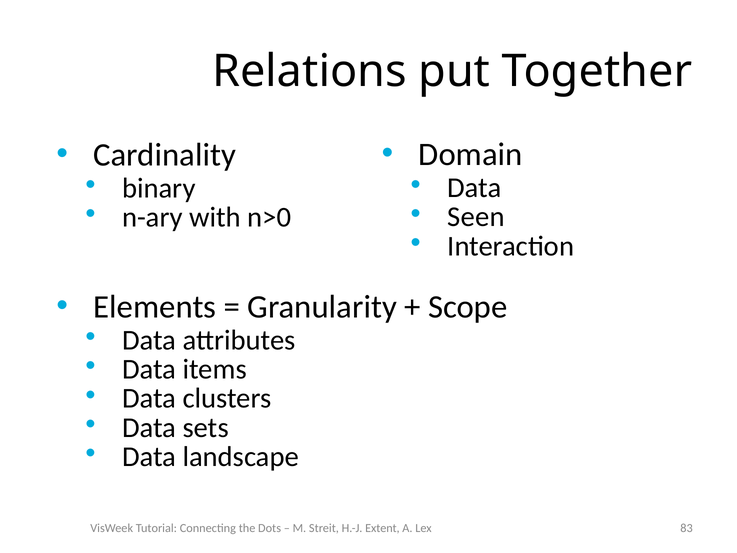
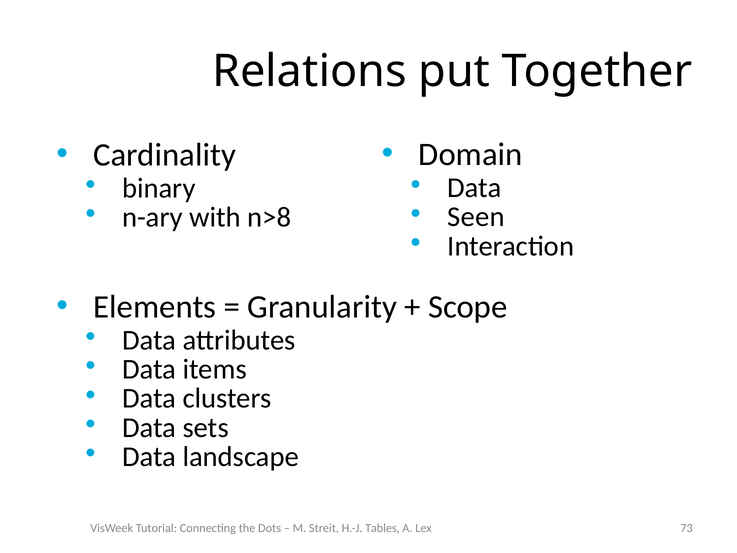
n>0: n>0 -> n>8 (269, 217)
Extent: Extent -> Tables (382, 528)
83: 83 -> 73 (687, 528)
